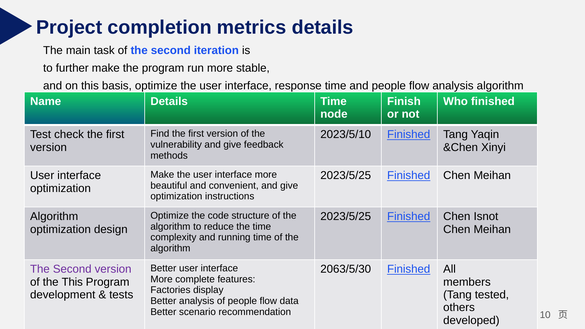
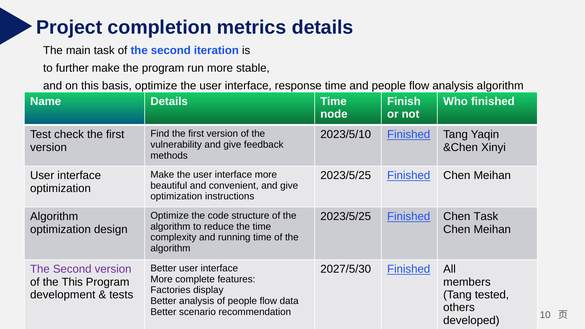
Chen Isnot: Isnot -> Task (486, 217)
2063/5/30: 2063/5/30 -> 2027/5/30 (346, 269)
